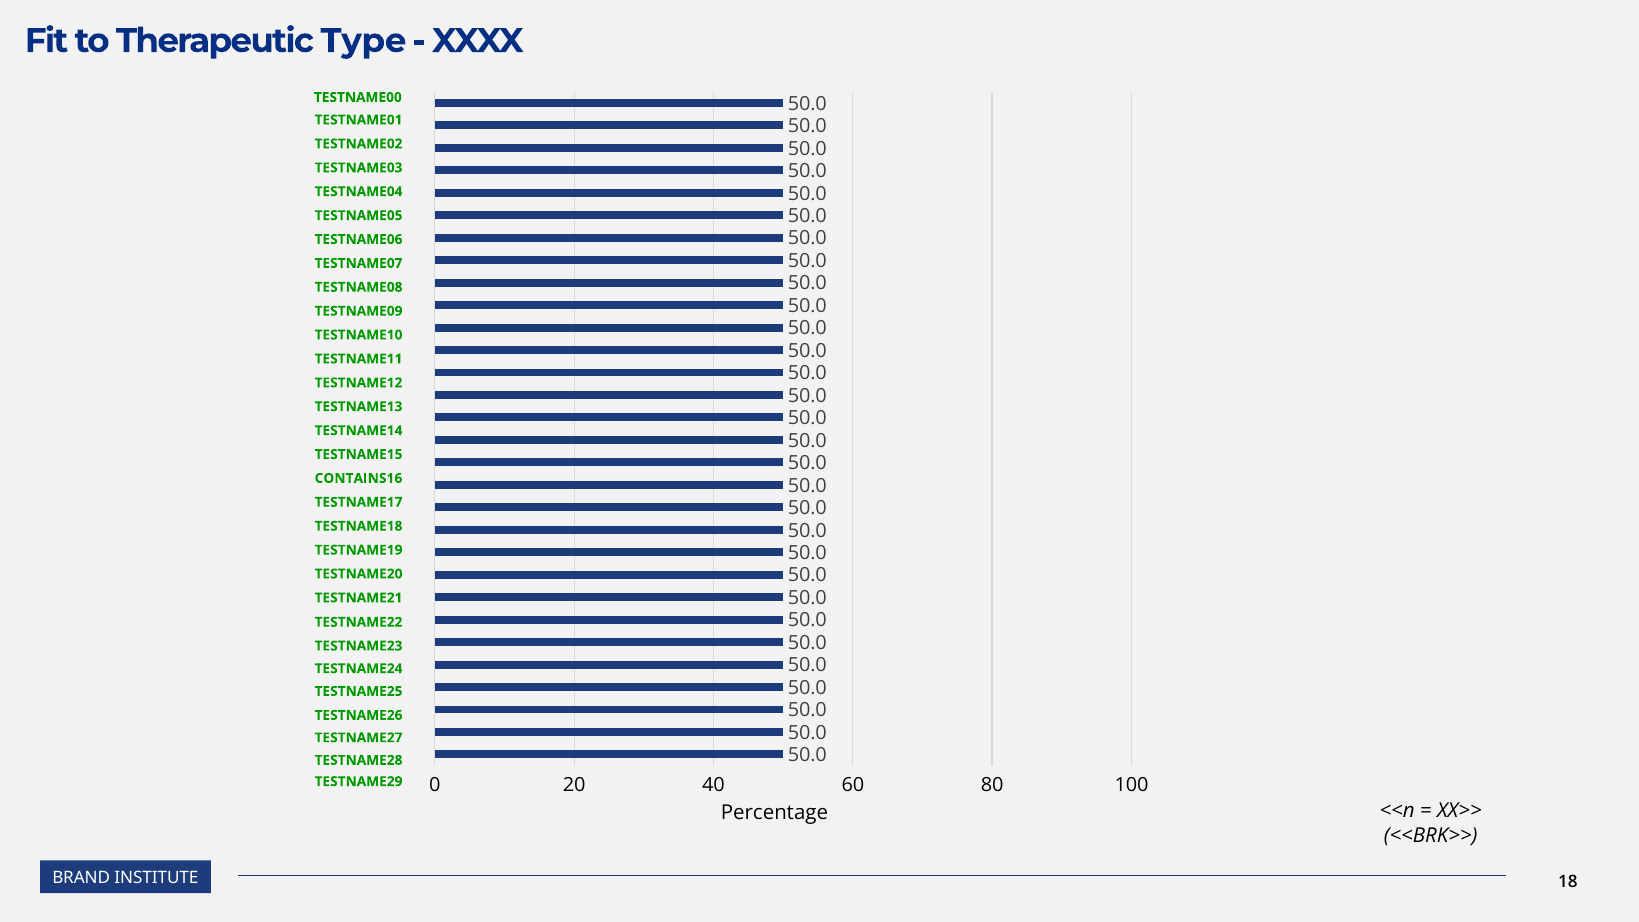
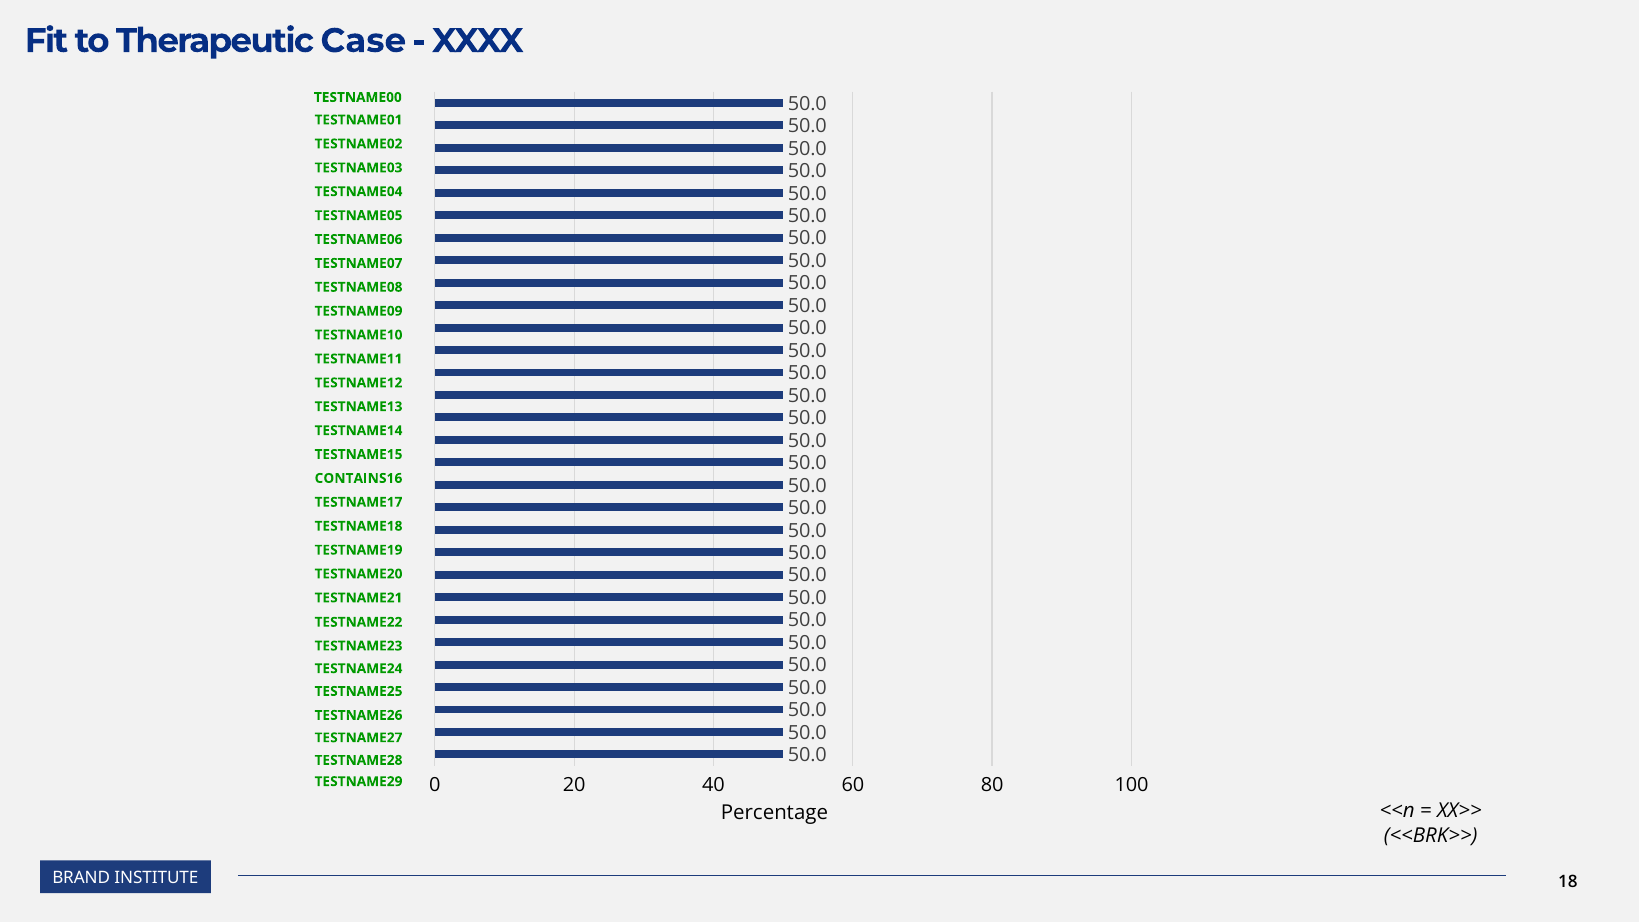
Type: Type -> Case (363, 41)
